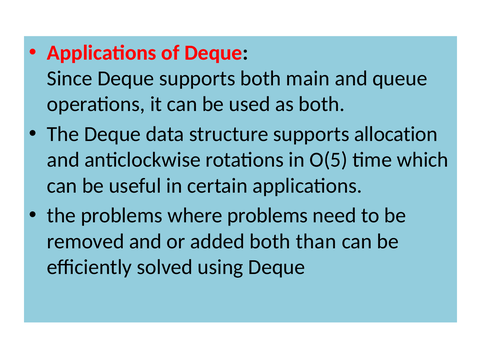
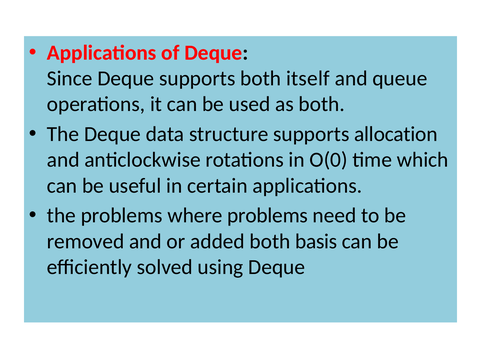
main: main -> itself (308, 79)
O(5: O(5 -> O(0 (329, 160)
than: than -> basis (316, 241)
